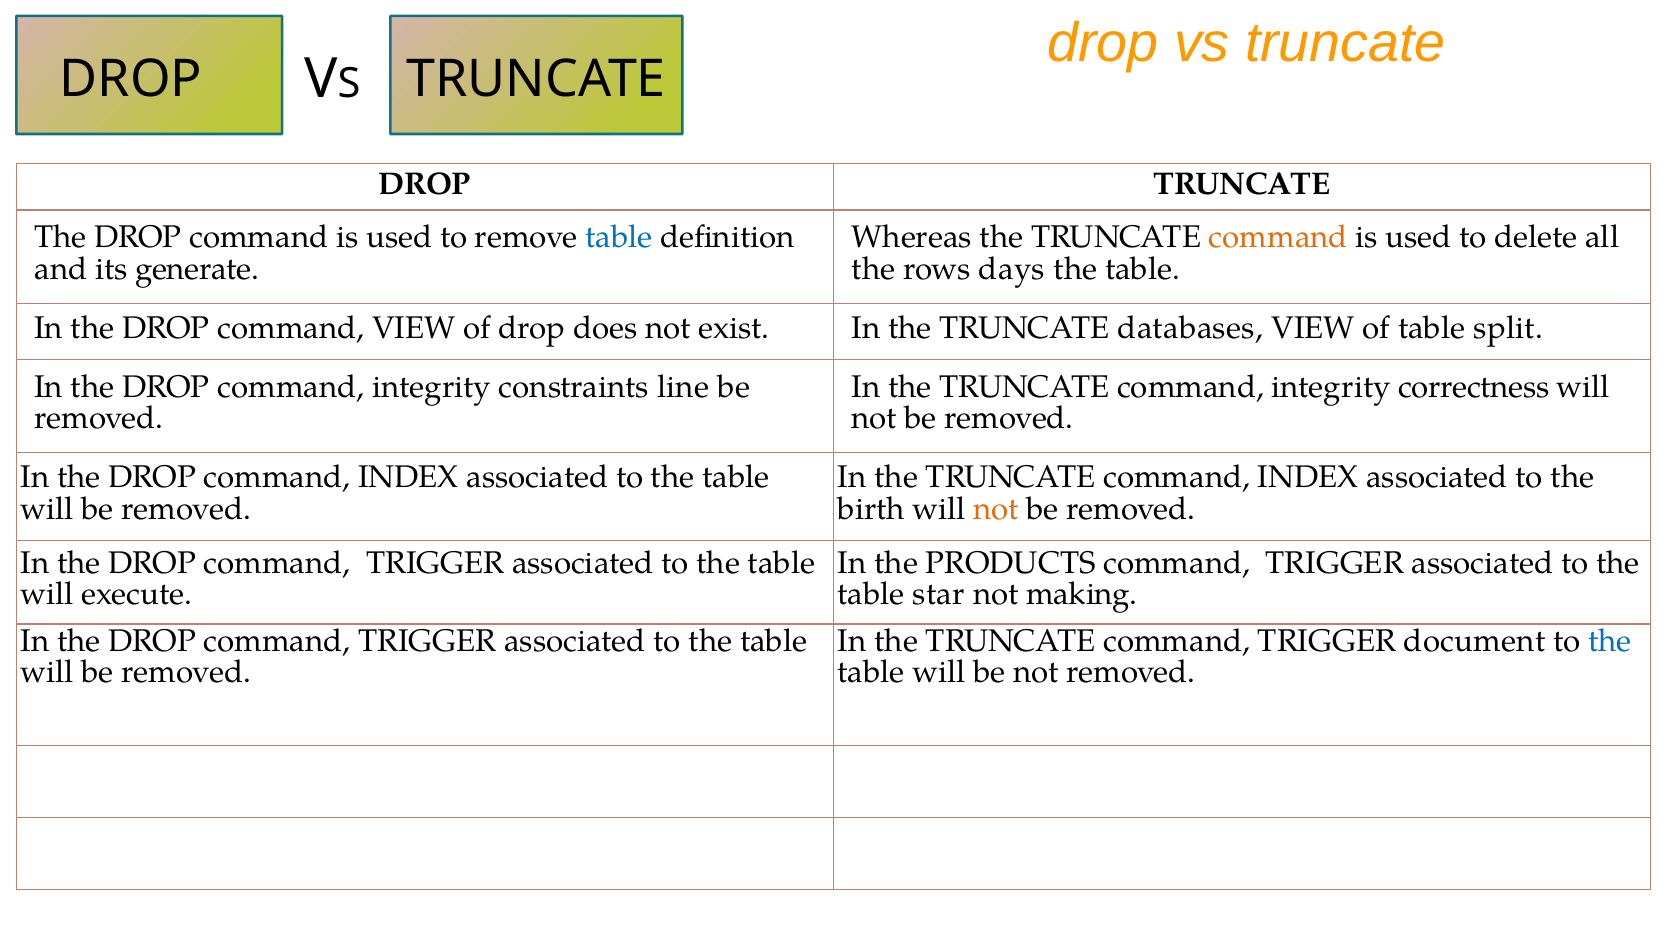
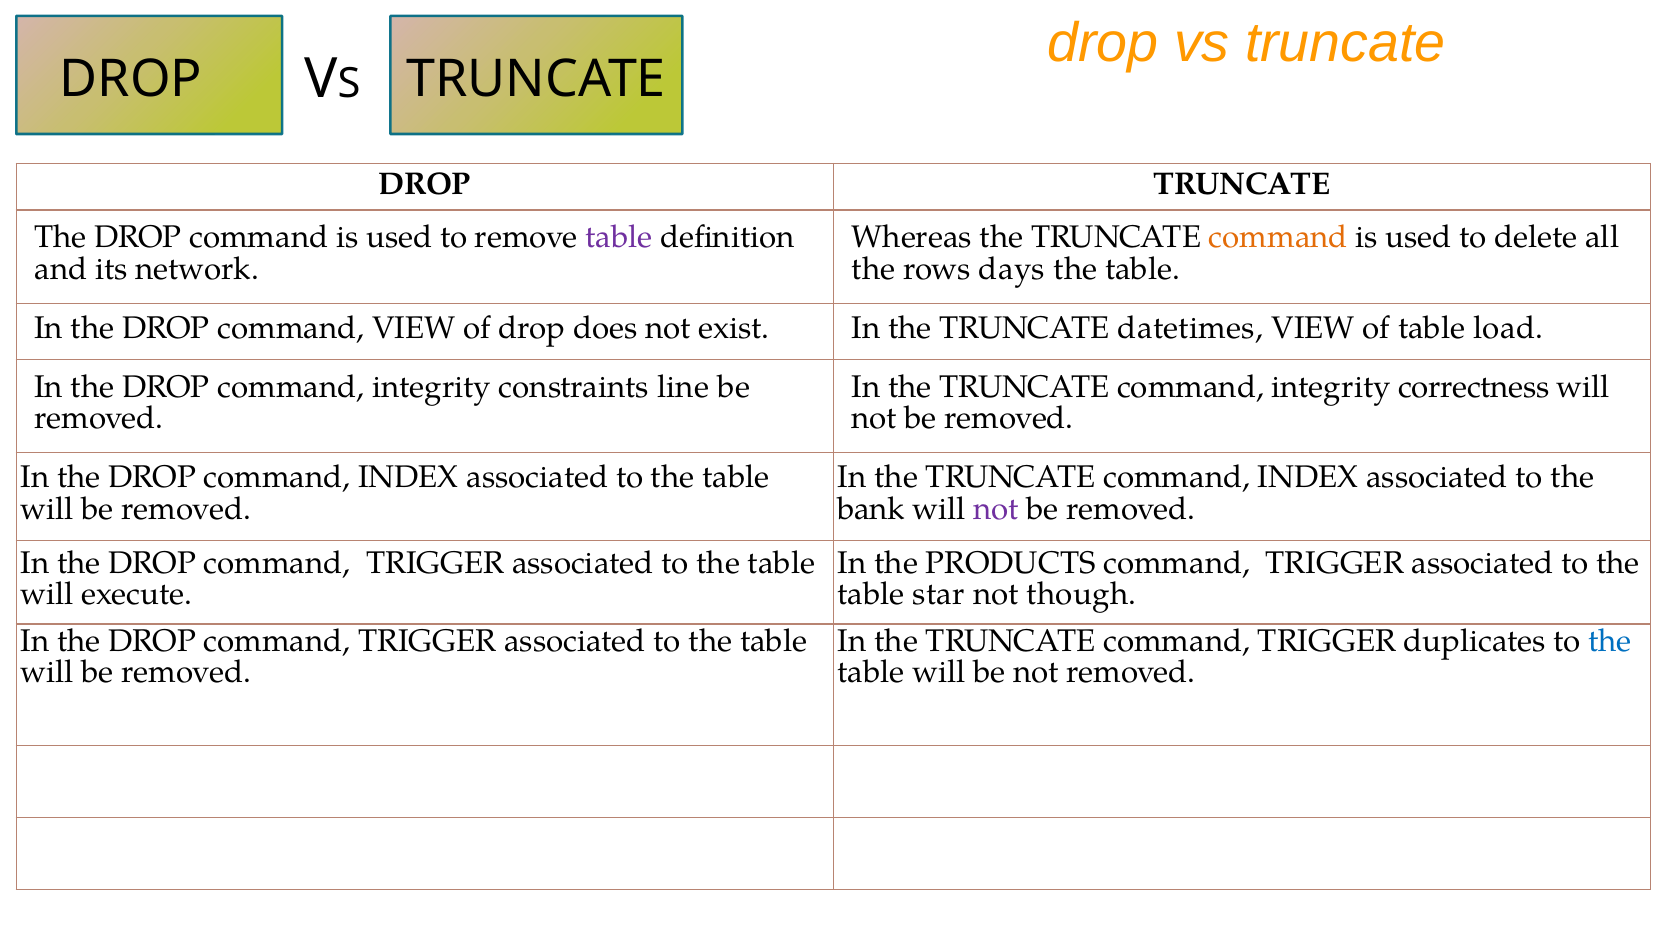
table colour: blue -> purple (619, 237)
generate: generate -> network (197, 269)
databases: databases -> datetimes (1190, 328)
split: split -> load (1508, 328)
birth: birth -> bank (871, 509)
not colour: orange -> purple (996, 509)
making: making -> though (1082, 594)
document: document -> duplicates (1475, 641)
